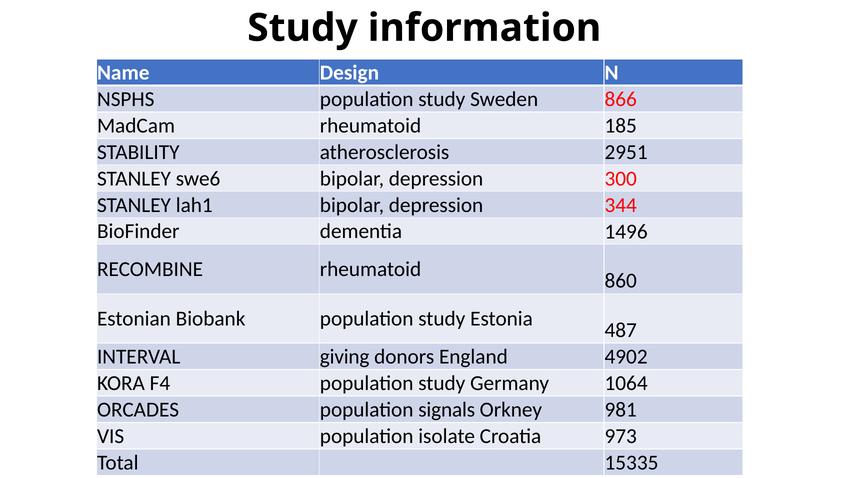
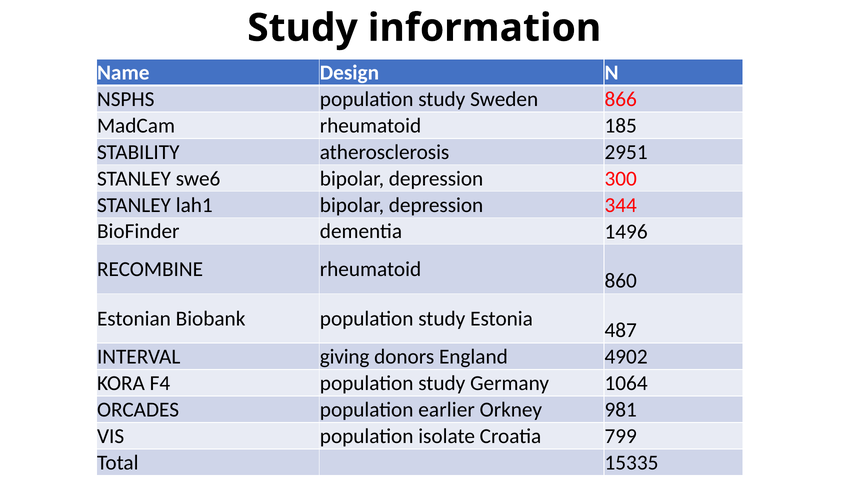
signals: signals -> earlier (447, 410)
973: 973 -> 799 (621, 436)
